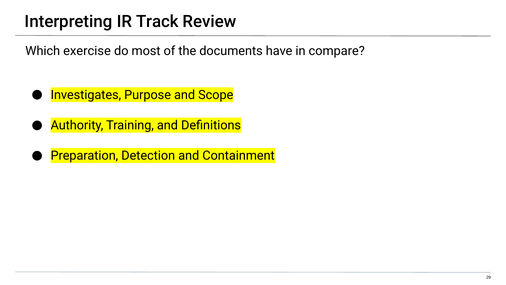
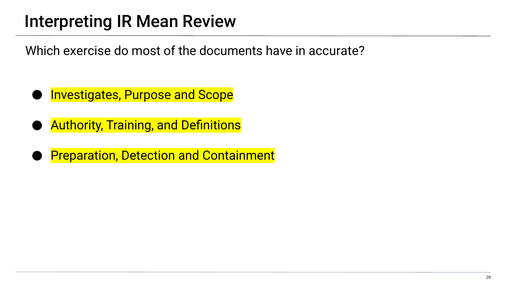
Track: Track -> Mean (157, 21)
compare: compare -> accurate (337, 51)
